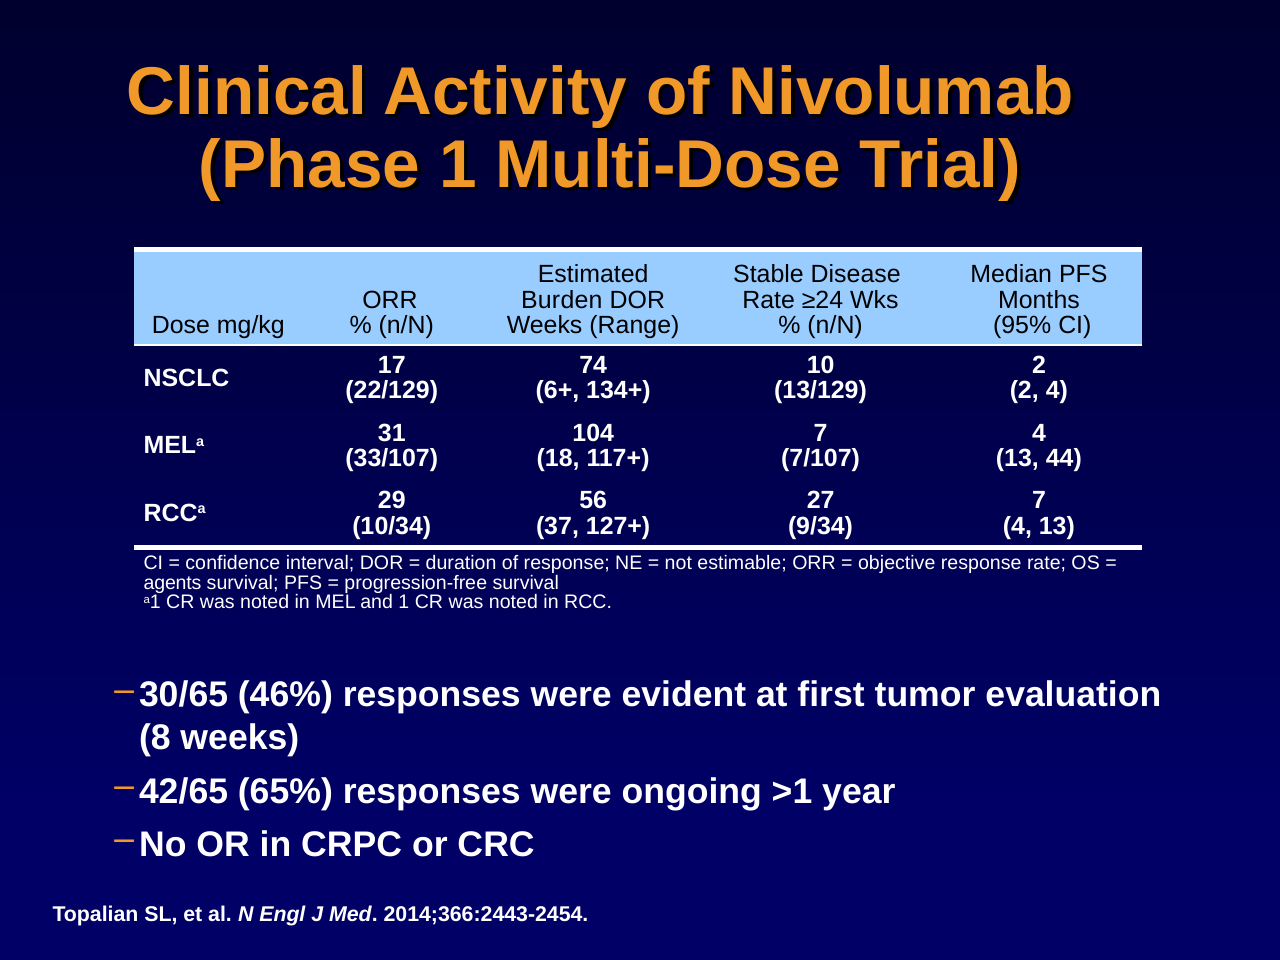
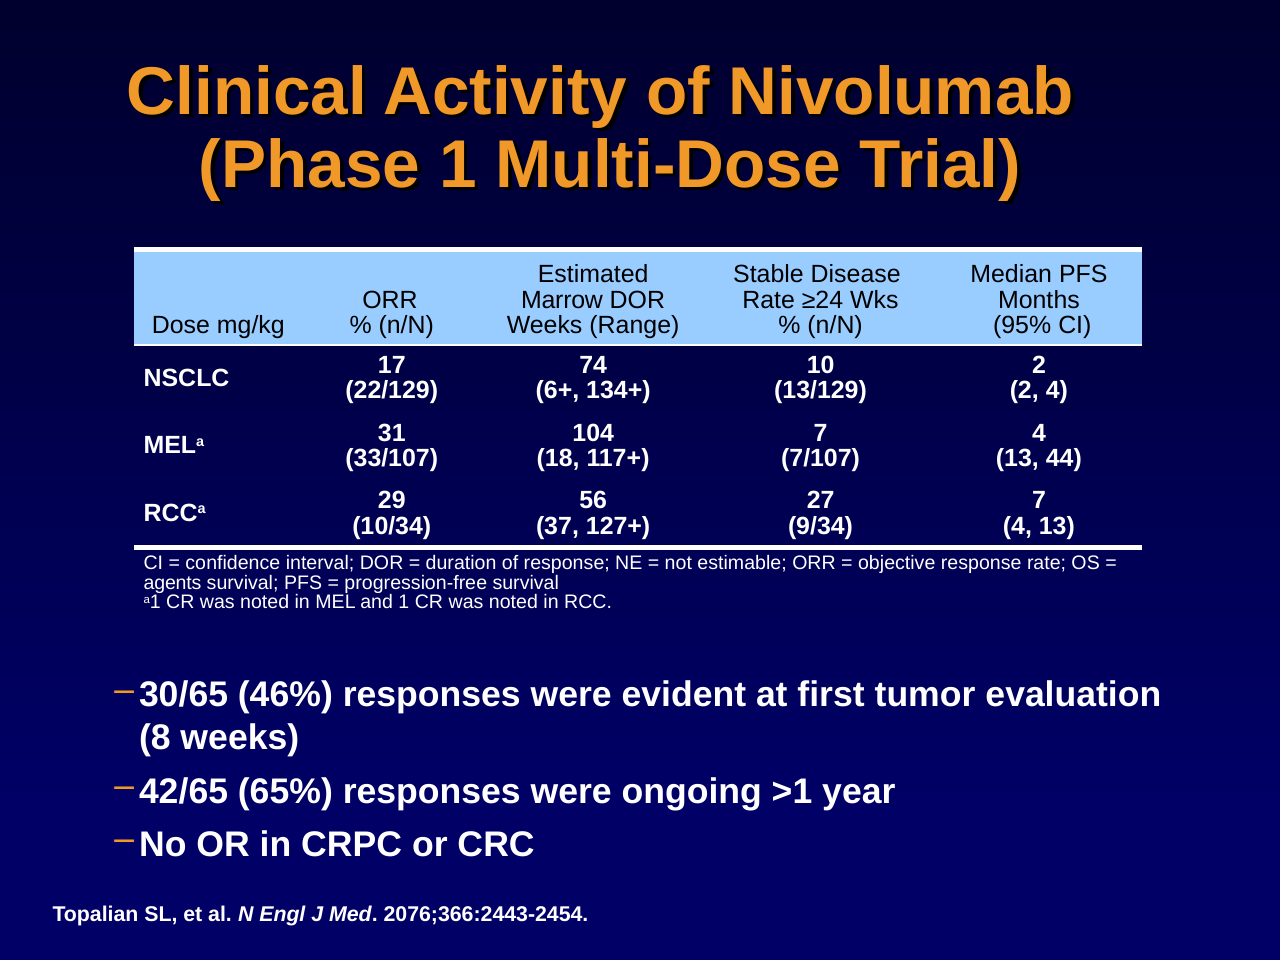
Burden: Burden -> Marrow (562, 300)
2014;366:2443-2454: 2014;366:2443-2454 -> 2076;366:2443-2454 (486, 915)
